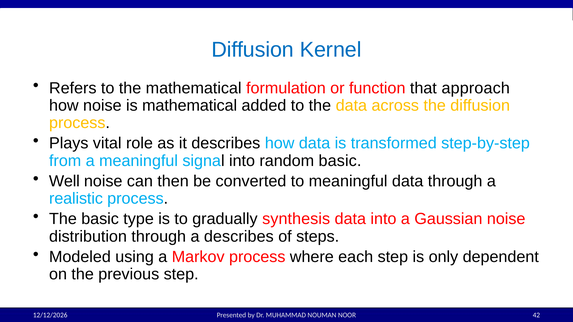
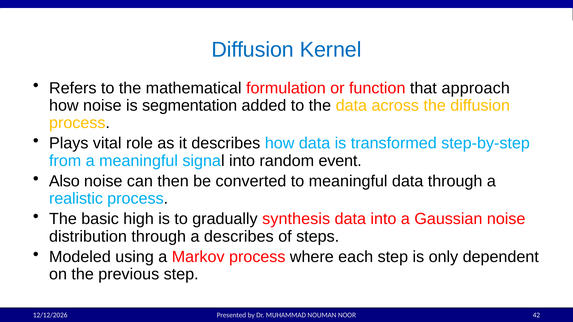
is mathematical: mathematical -> segmentation (190, 106)
random basic: basic -> event (340, 161)
Well: Well -> Also (64, 181)
type: type -> high (139, 219)
